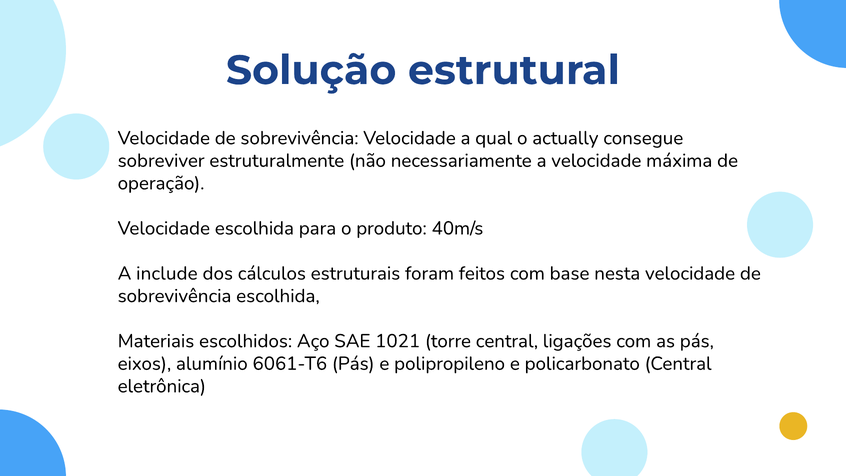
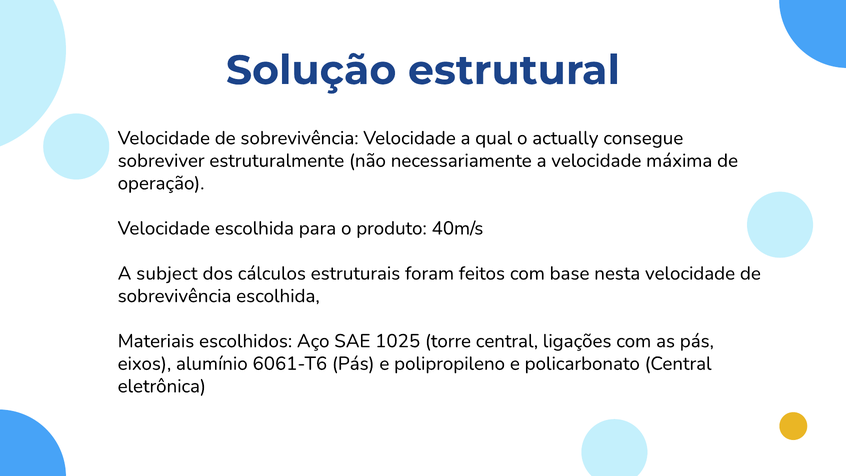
include: include -> subject (167, 273)
1021: 1021 -> 1025 (398, 341)
